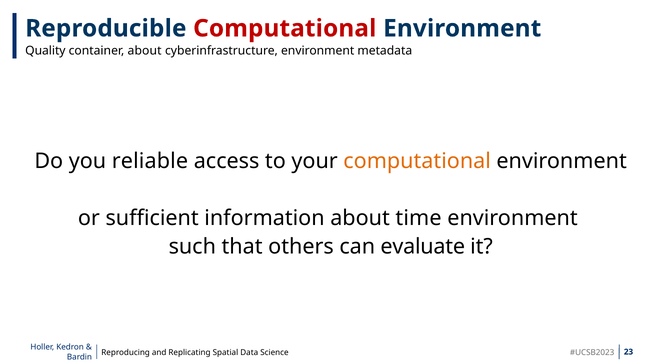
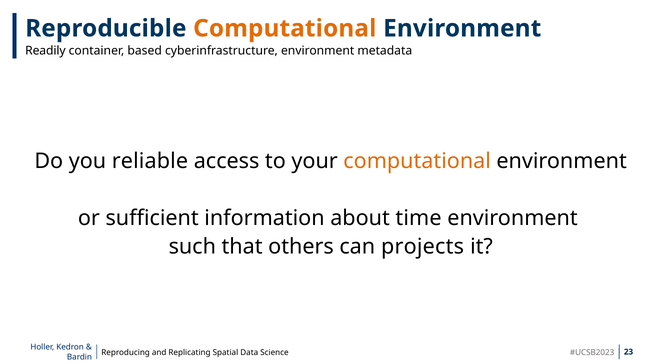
Computational colour: red -> orange (285, 28)
Quality: Quality -> Readily (45, 51)
container about: about -> based (145, 51)
evaluate: evaluate -> projects (423, 246)
